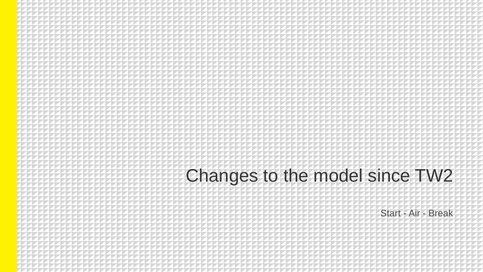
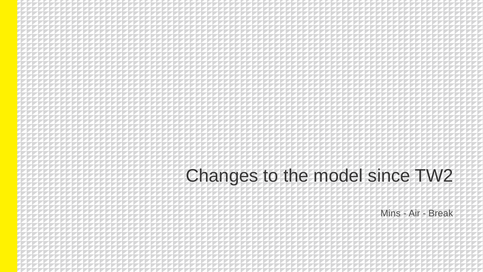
Start: Start -> Mins (391, 213)
